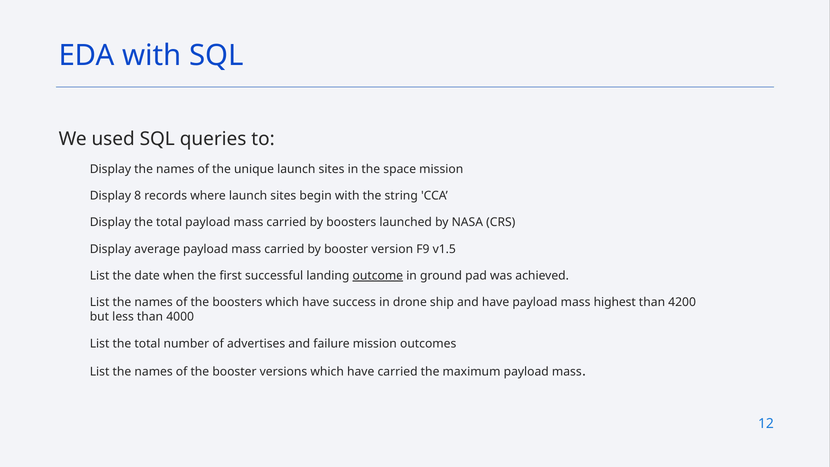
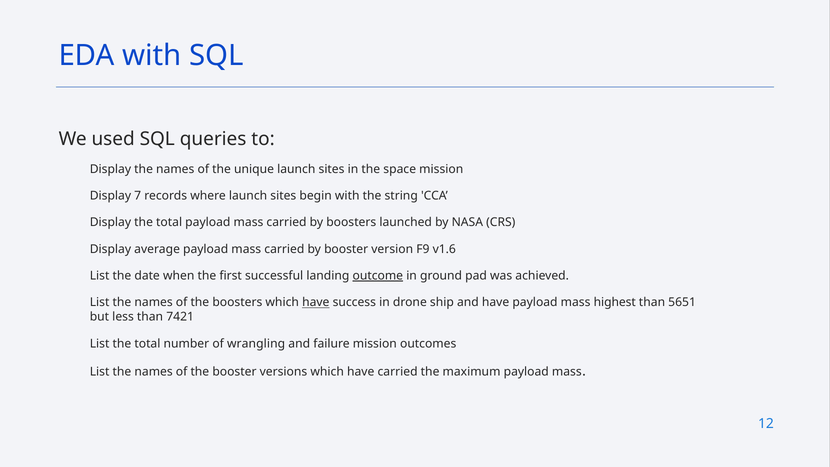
8: 8 -> 7 (138, 196)
v1.5: v1.5 -> v1.6 (444, 249)
have underline: none -> present (316, 302)
4200: 4200 -> 5651 (682, 302)
4000: 4000 -> 7421 (180, 317)
advertises: advertises -> wrangling (256, 343)
